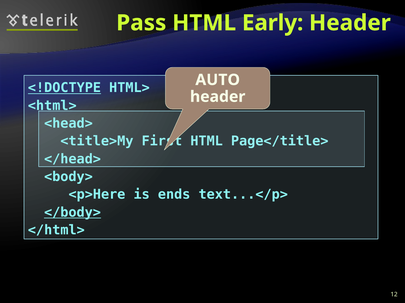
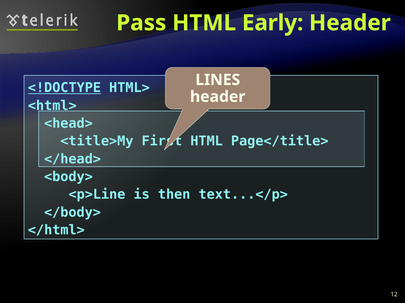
AUTO: AUTO -> LINES (218, 80)
<p>Here: <p>Here -> <p>Line (97, 195)
ends: ends -> then (174, 195)
</body> underline: present -> none (73, 213)
